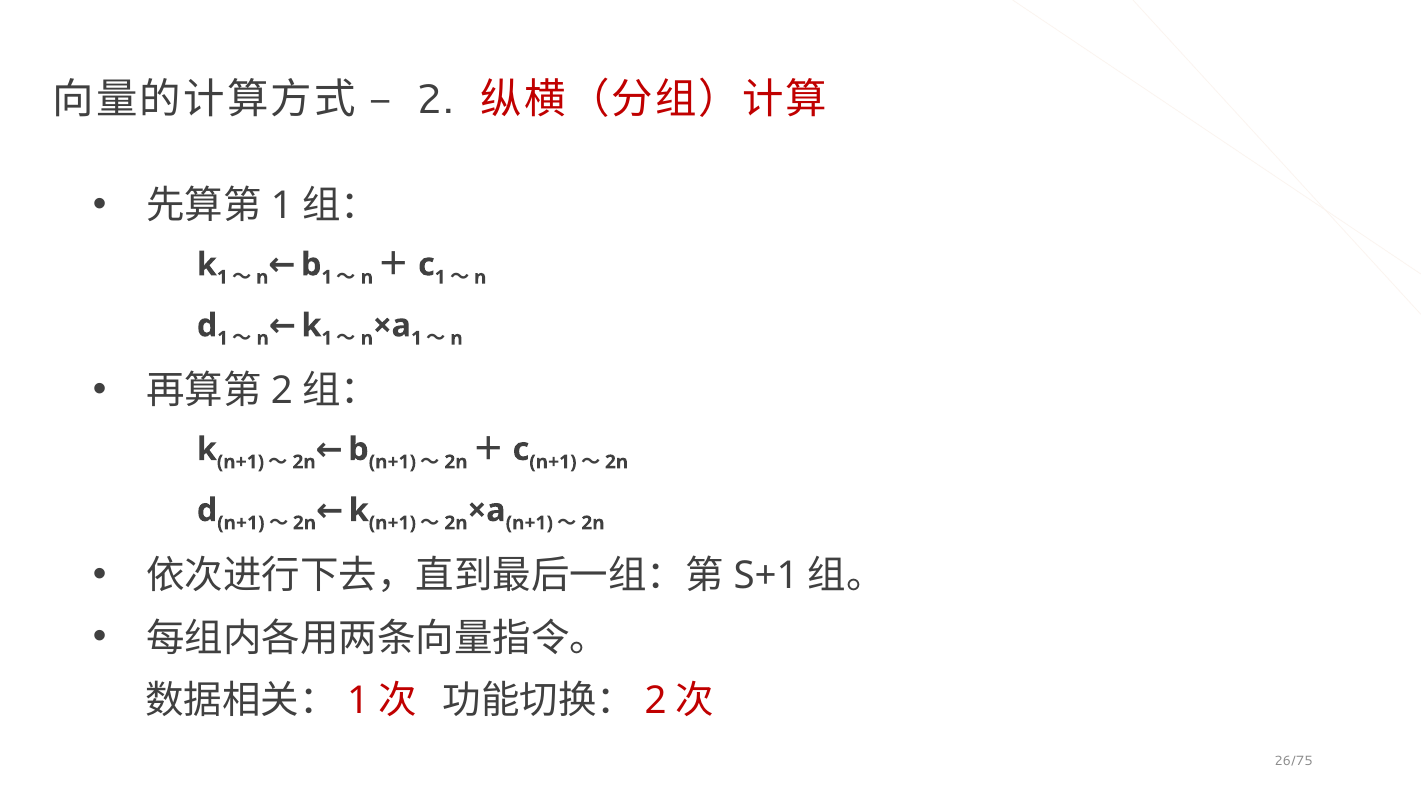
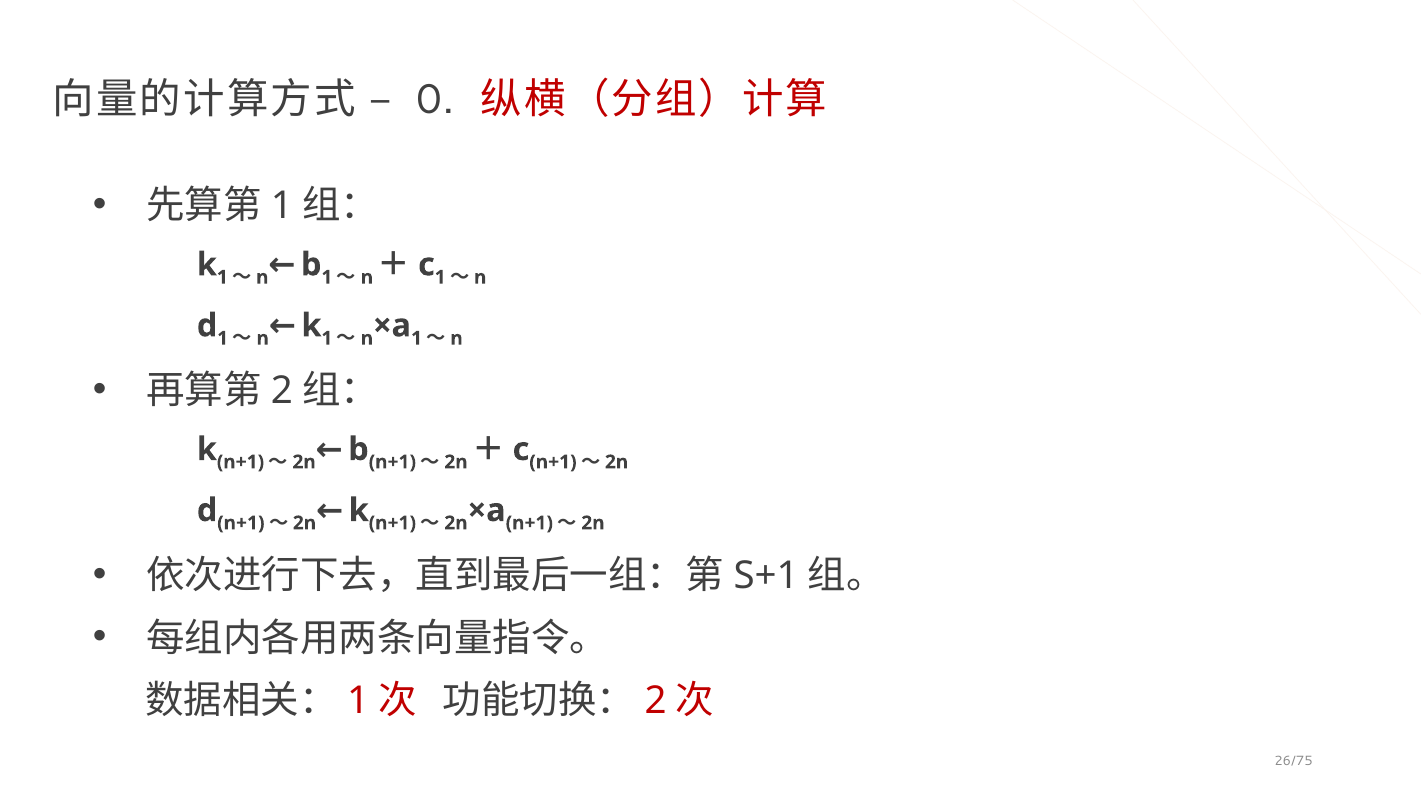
2: 2 -> 0 (435, 100)
